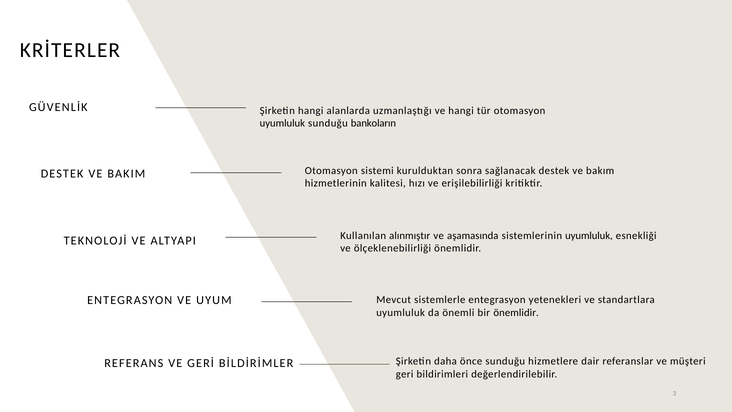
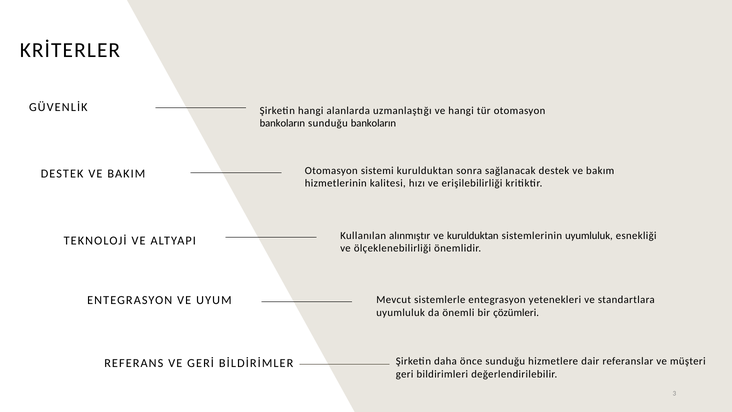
uyumluluk: uyumluluk -> bankoların (282, 123)
ve aşamasında: aşamasında -> kurulduktan (473, 235)
bir önemlidir: önemlidir -> çözümleri (516, 312)
